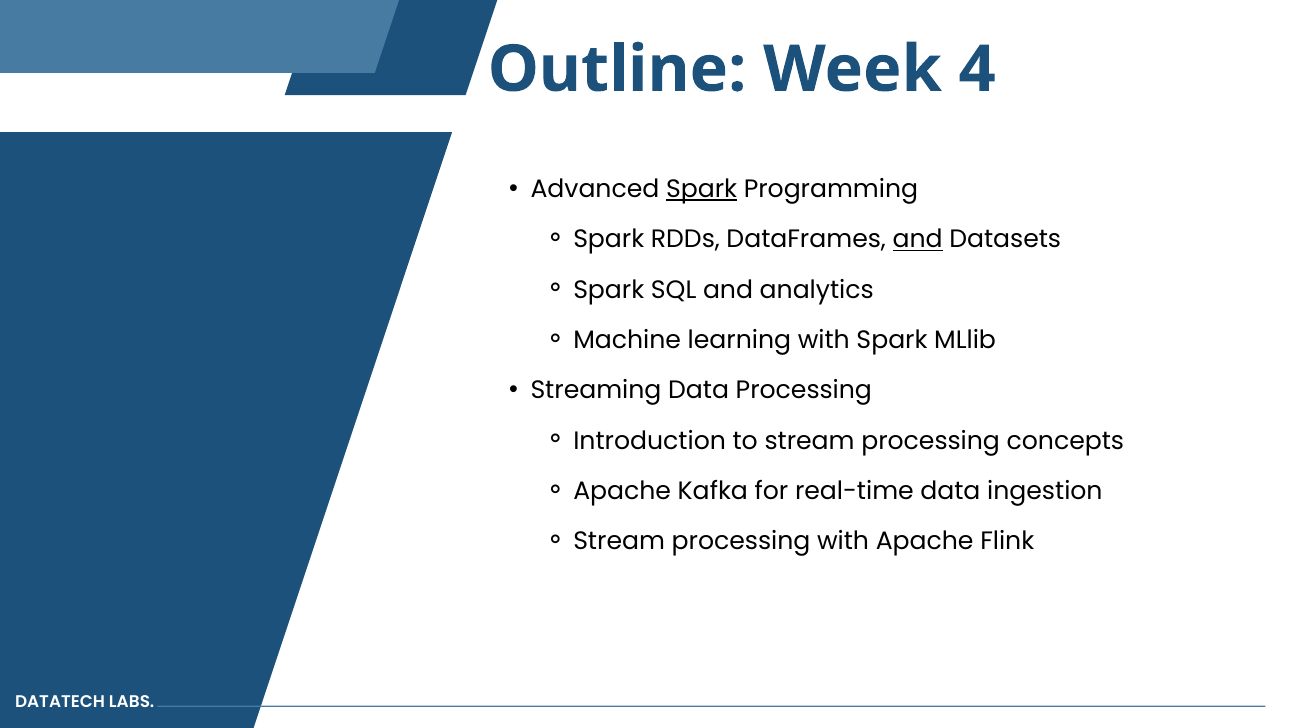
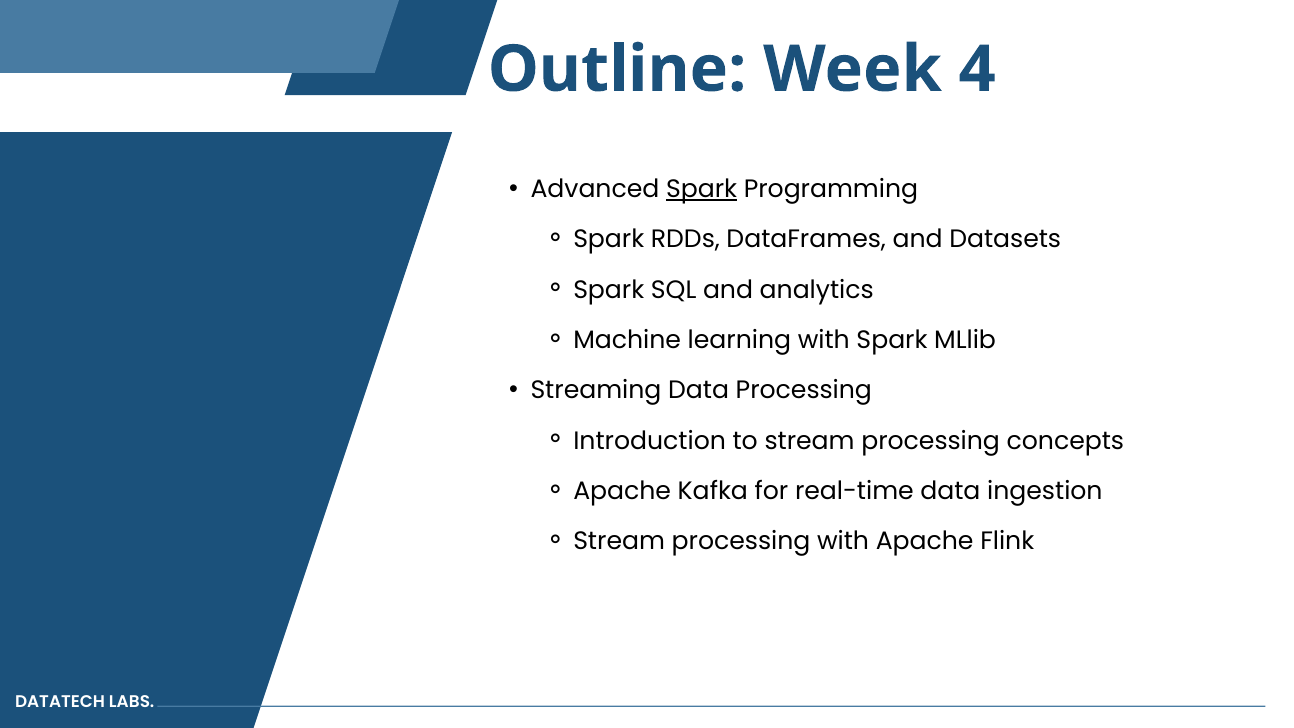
and underline: present -> none (918, 240)
